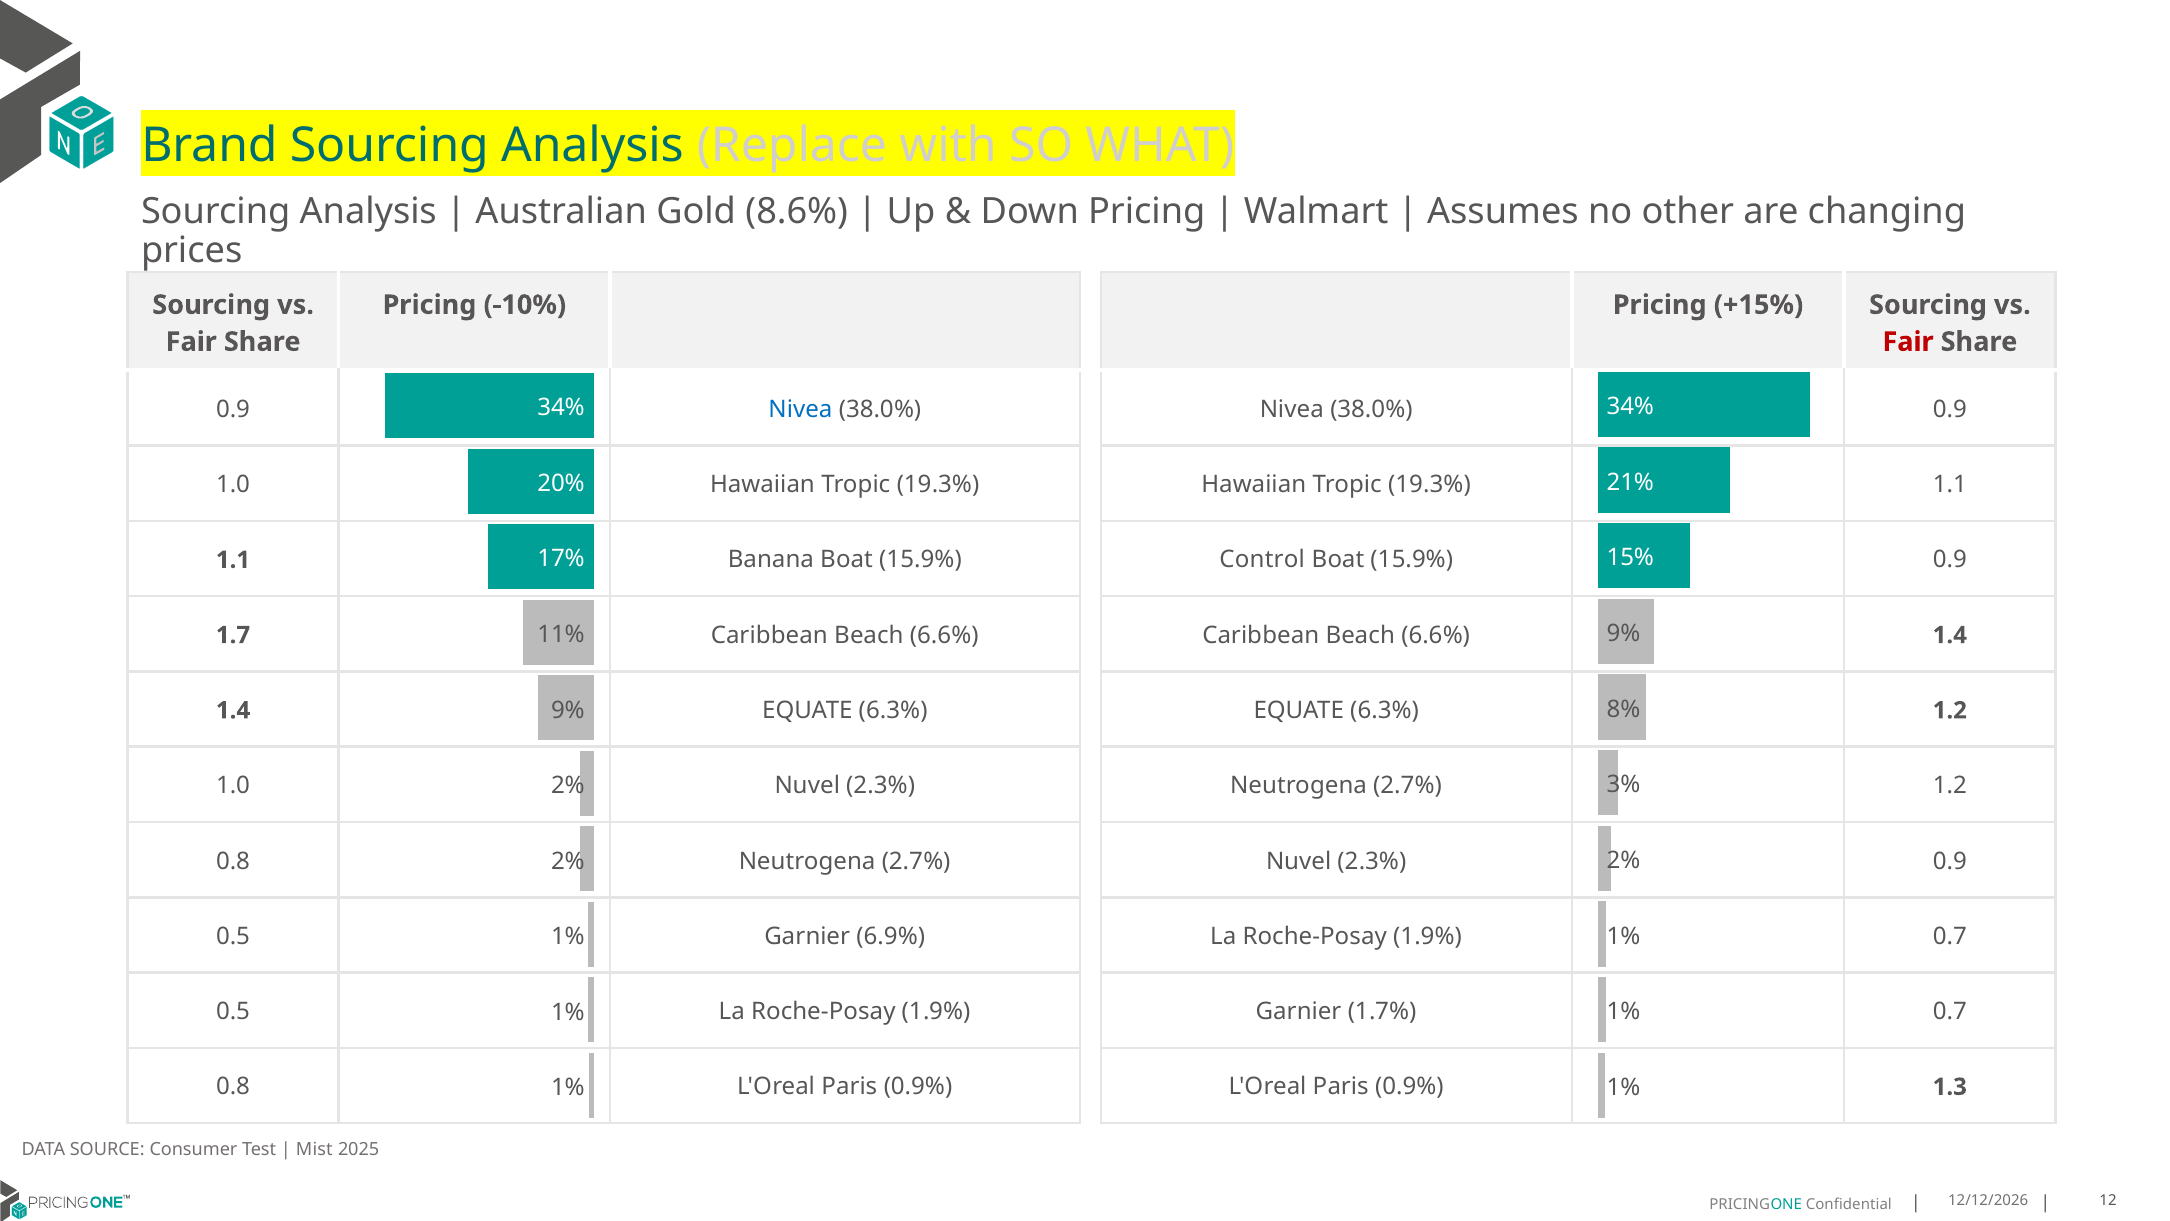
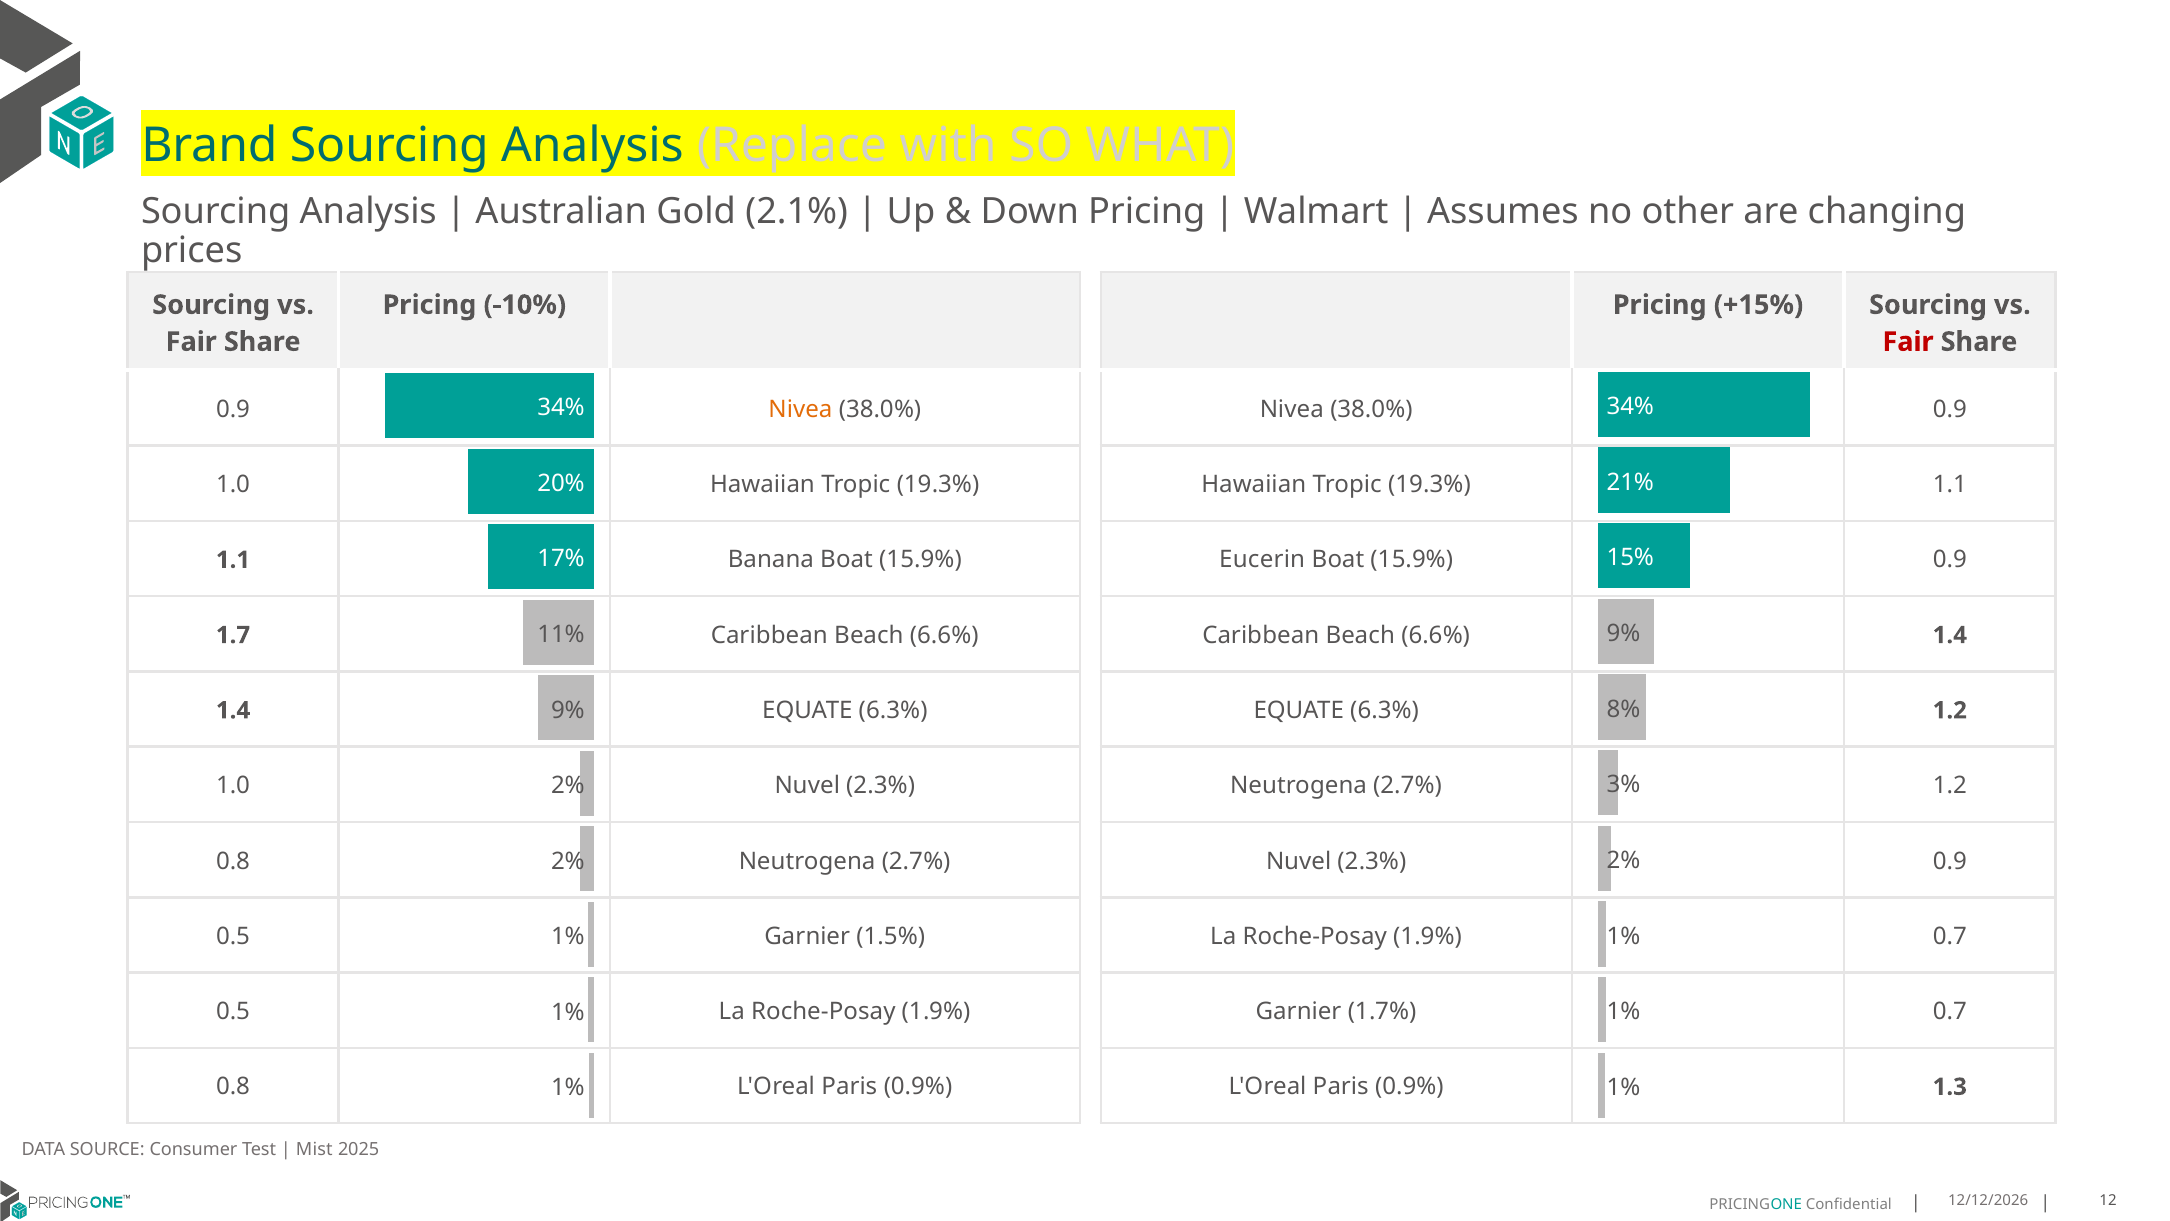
8.6%: 8.6% -> 2.1% (797, 212)
Nivea colour: blue -> orange (800, 409)
Control: Control -> Eucerin (1262, 560)
6.9%: 6.9% -> 1.5% (891, 936)
